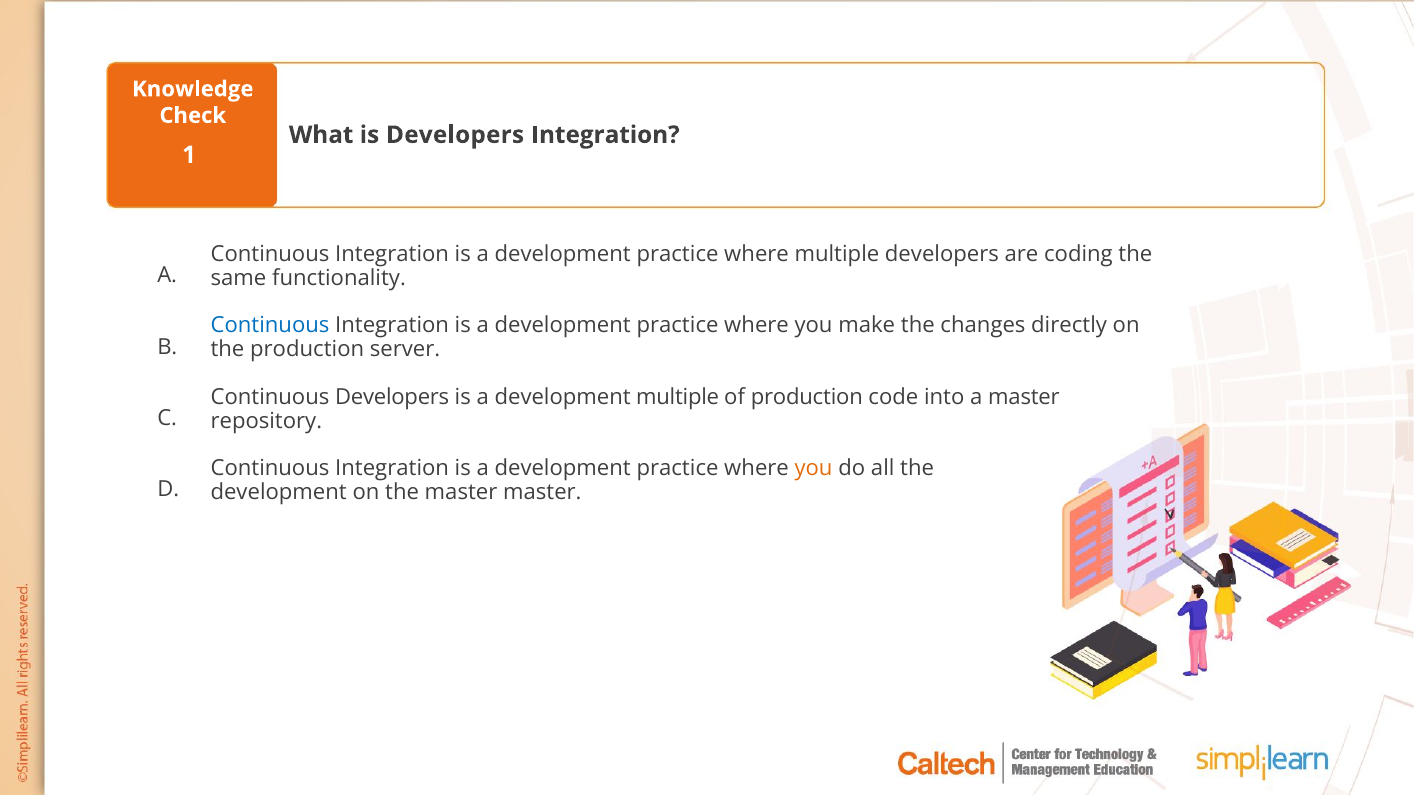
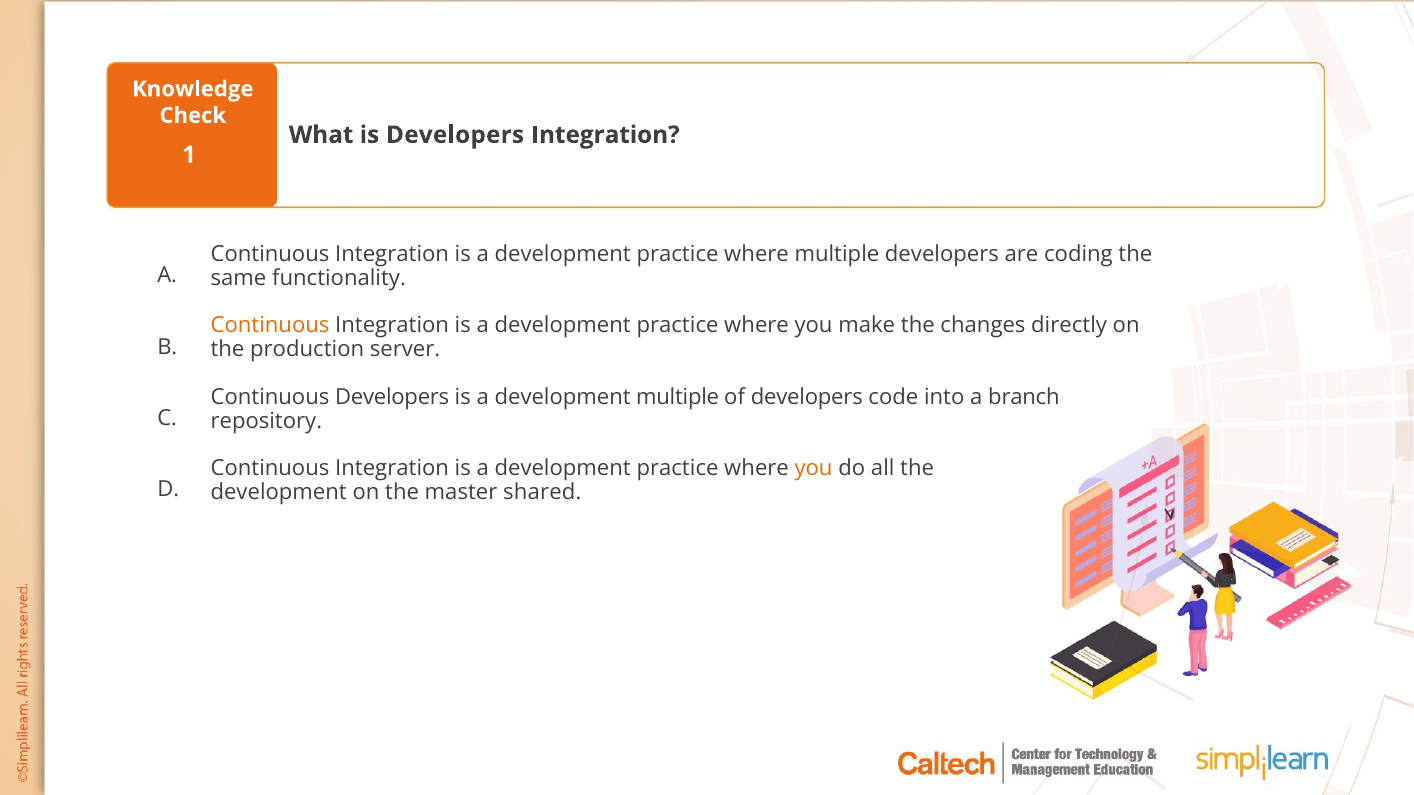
Continuous colour: blue -> orange (270, 326)
of production: production -> developers (807, 397)
a master: master -> branch (1024, 397)
master master: master -> shared (542, 492)
